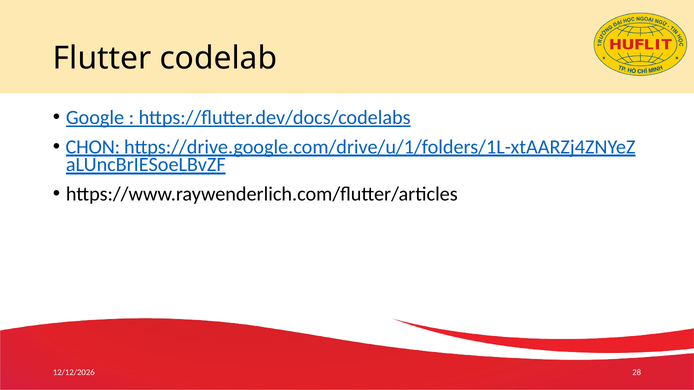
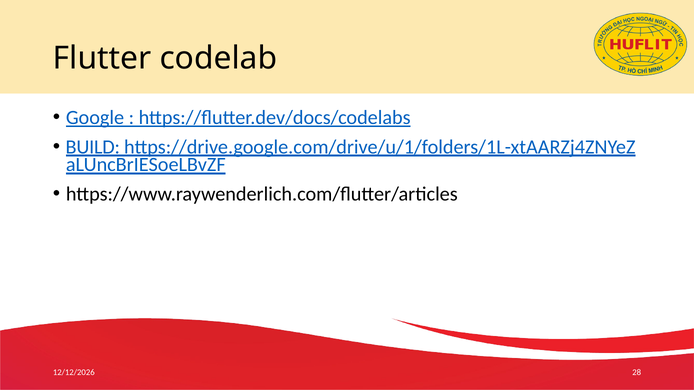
CHỌN: CHỌN -> BUILD (93, 147)
